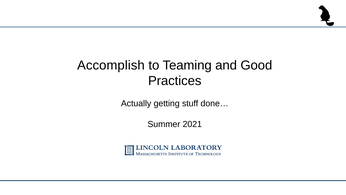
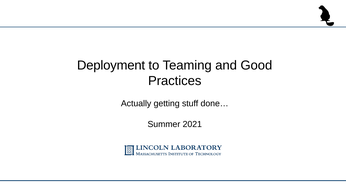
Accomplish: Accomplish -> Deployment (111, 65)
